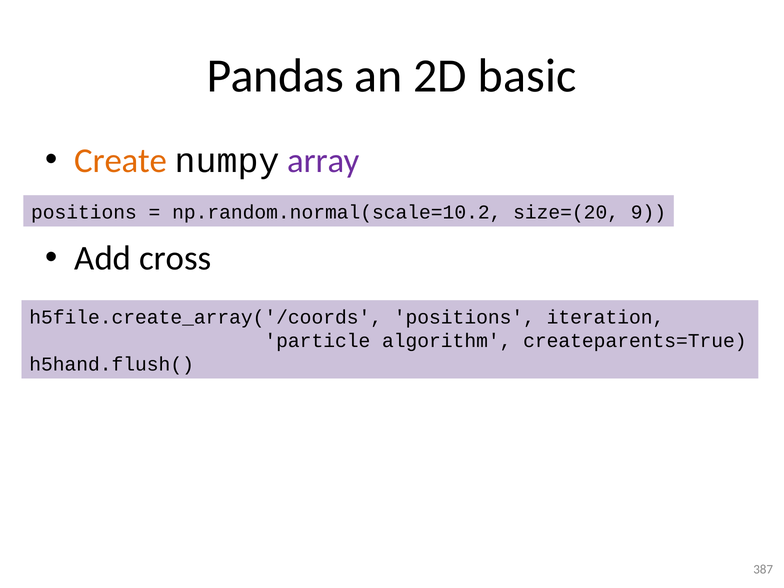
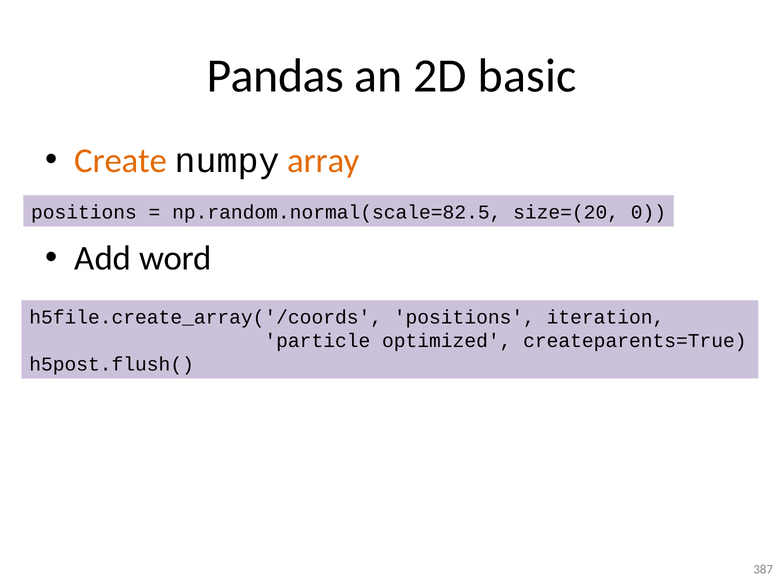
array colour: purple -> orange (324, 161)
np.random.normal(scale=10.2: np.random.normal(scale=10.2 -> np.random.normal(scale=82.5 (337, 212)
9: 9 -> 0 (648, 212)
cross: cross -> word (175, 258)
algorithm: algorithm -> optimized (447, 341)
h5hand.flush(: h5hand.flush( -> h5post.flush( (112, 364)
